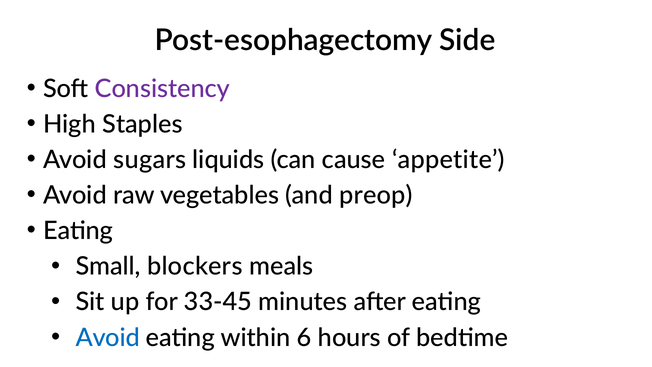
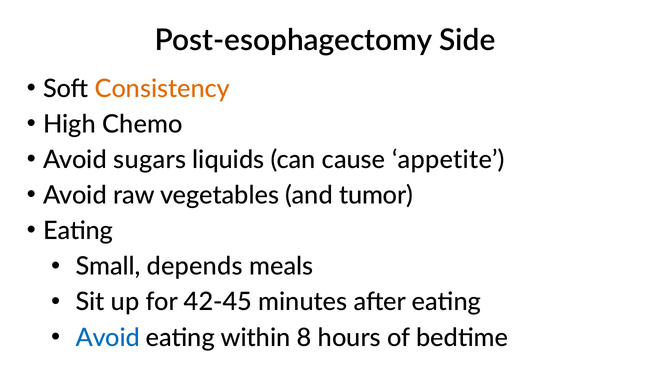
Consistency colour: purple -> orange (162, 89)
Staples: Staples -> Chemo (142, 124)
preop: preop -> tumor (376, 195)
blockers: blockers -> depends (195, 266)
33-45: 33-45 -> 42-45 (218, 302)
6: 6 -> 8 (304, 337)
